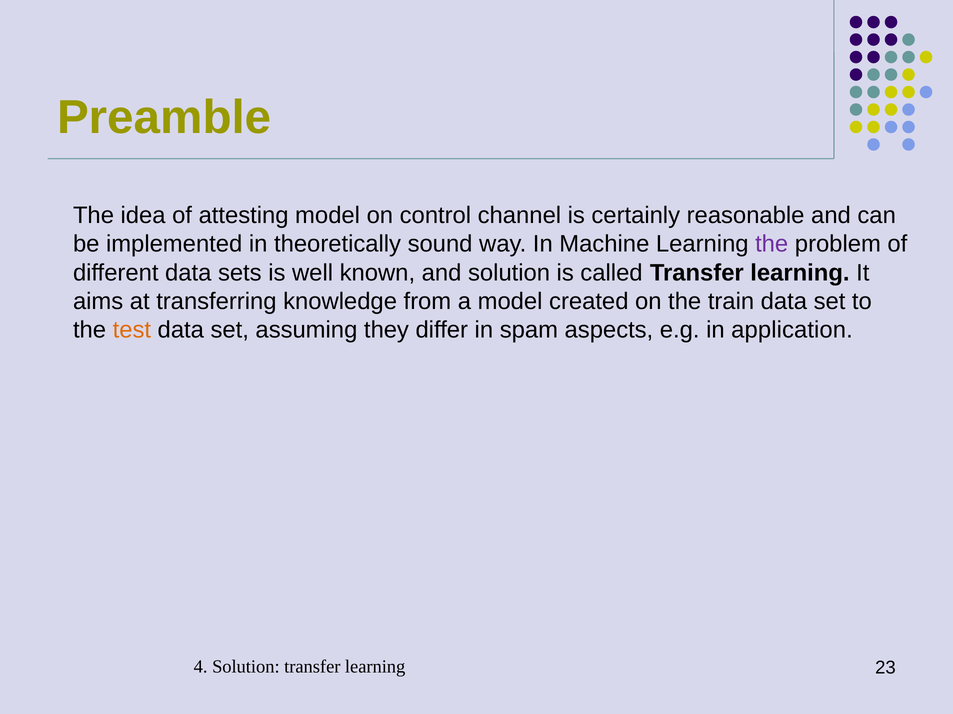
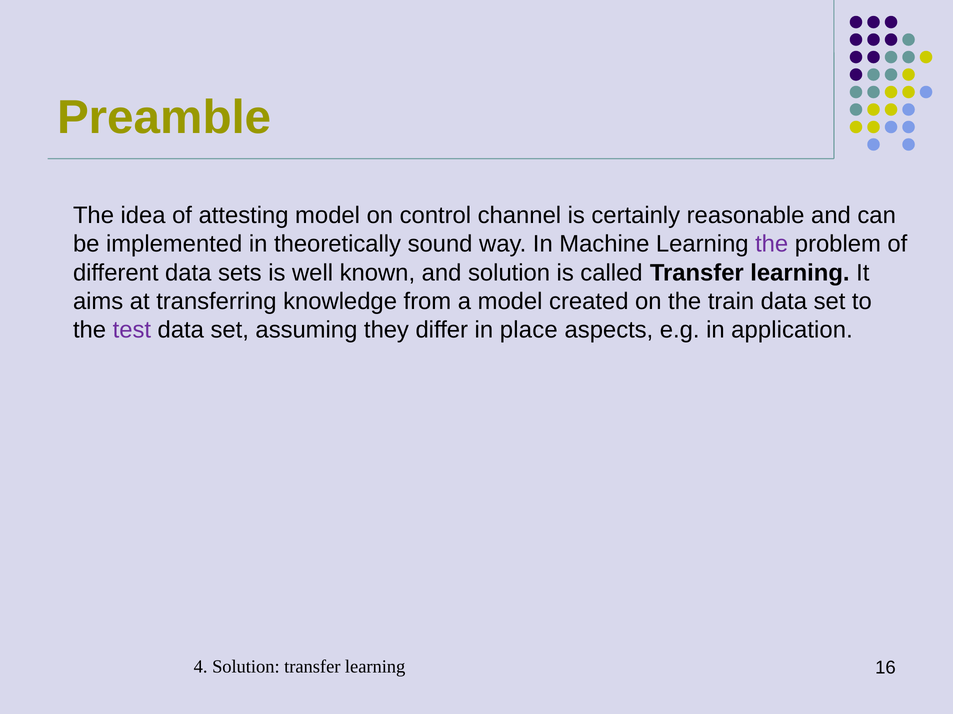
test colour: orange -> purple (132, 330)
spam: spam -> place (529, 330)
23: 23 -> 16 (885, 668)
